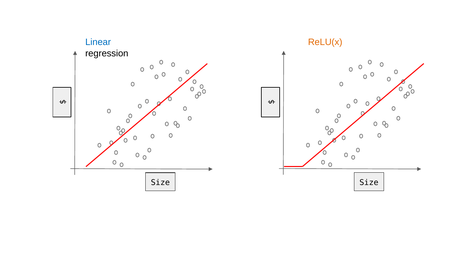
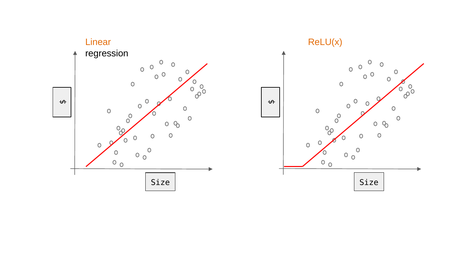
Linear colour: blue -> orange (98, 42)
